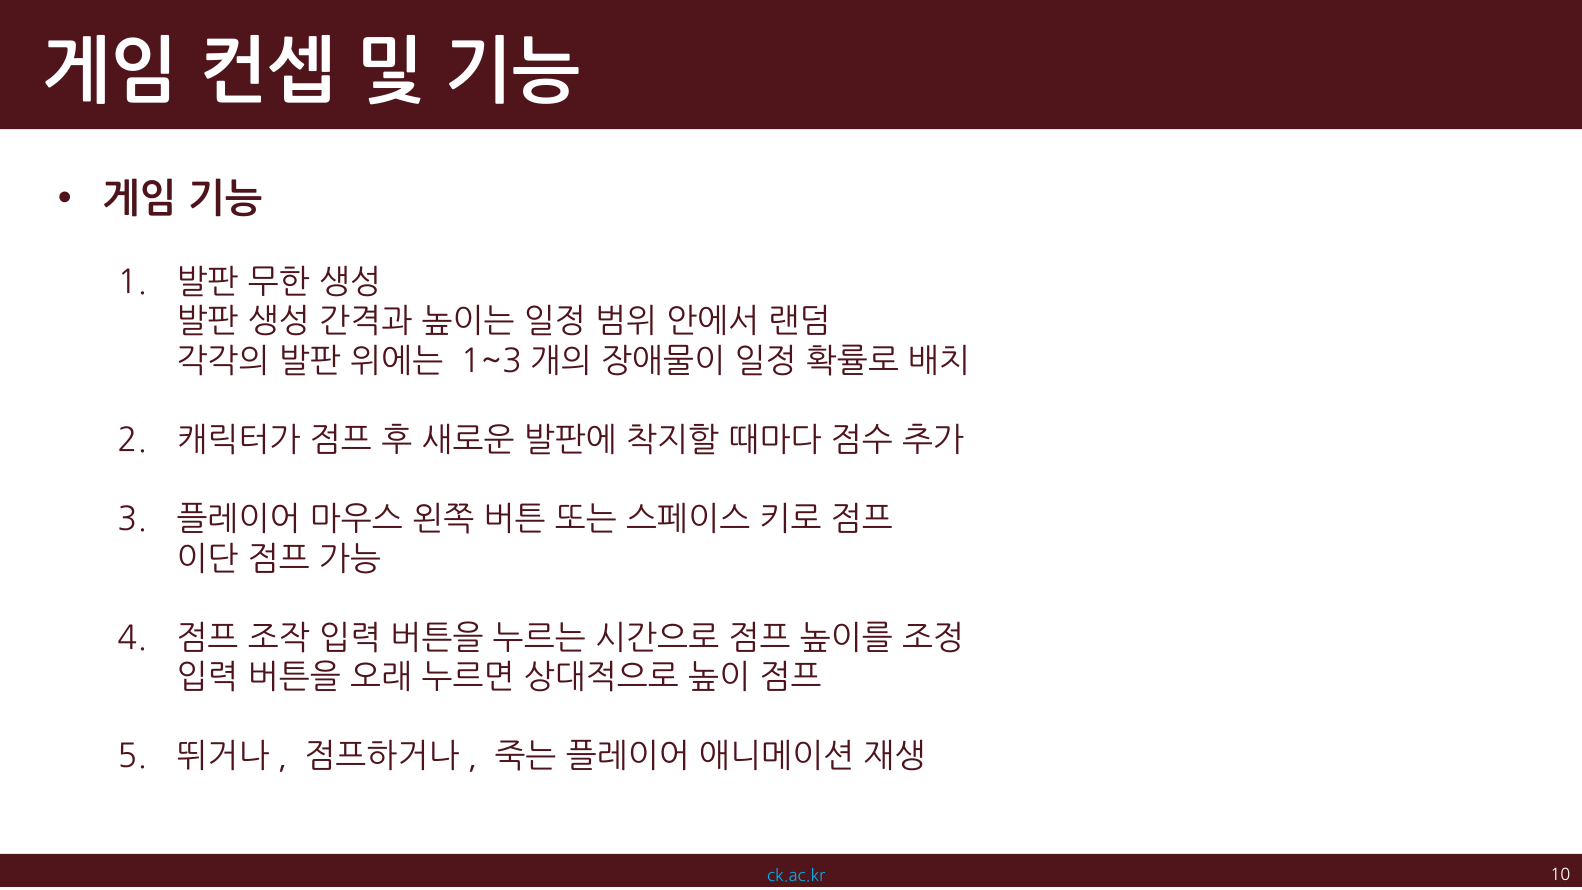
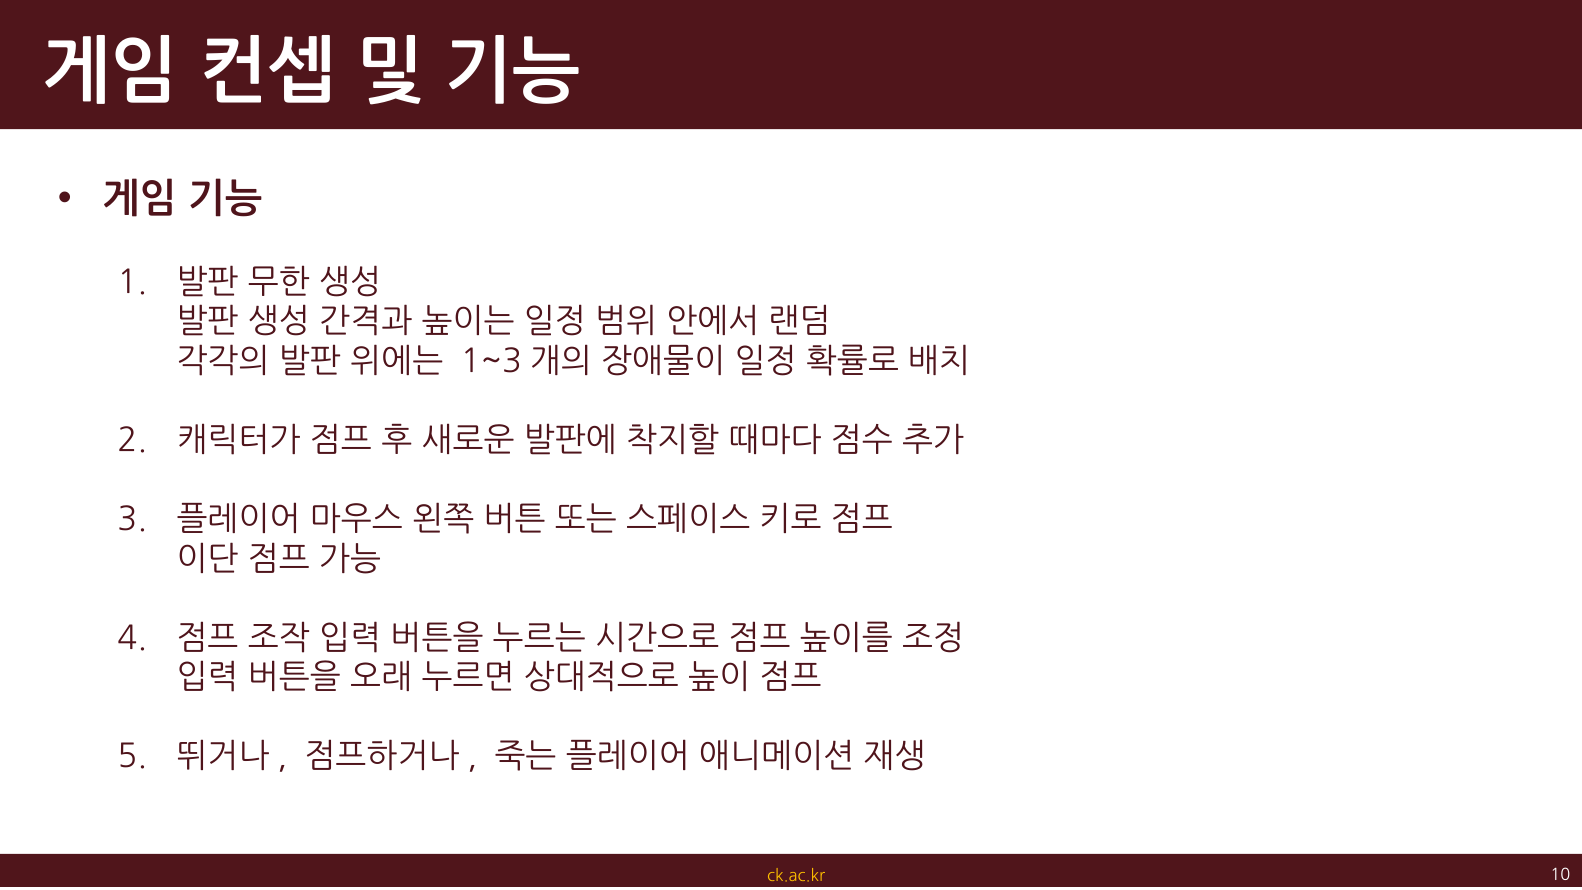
ck.ac.kr colour: light blue -> yellow (796, 876)
